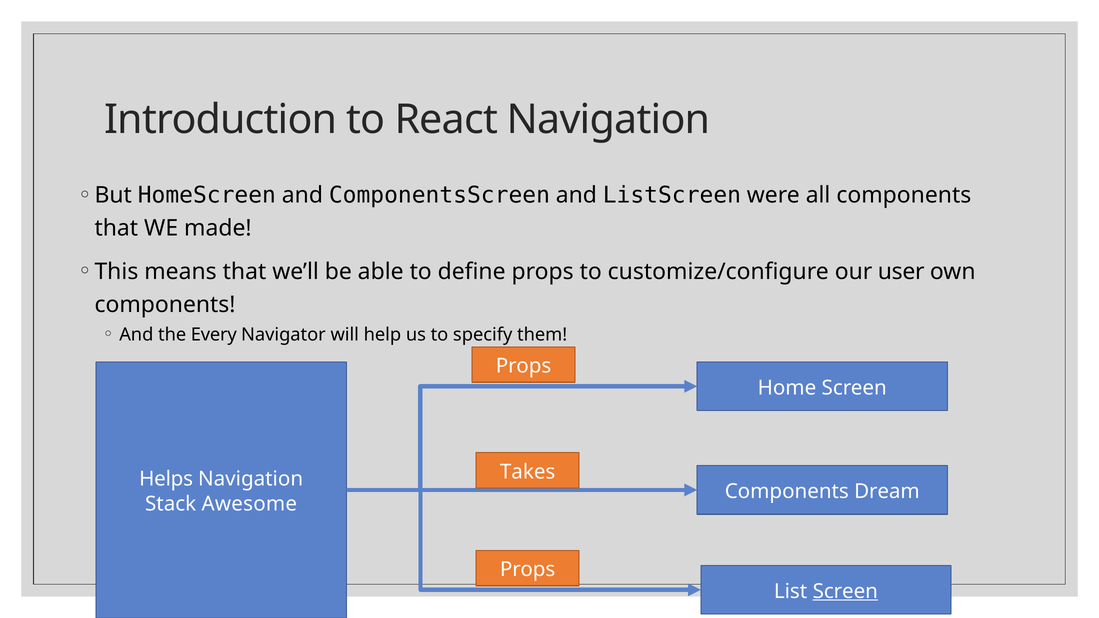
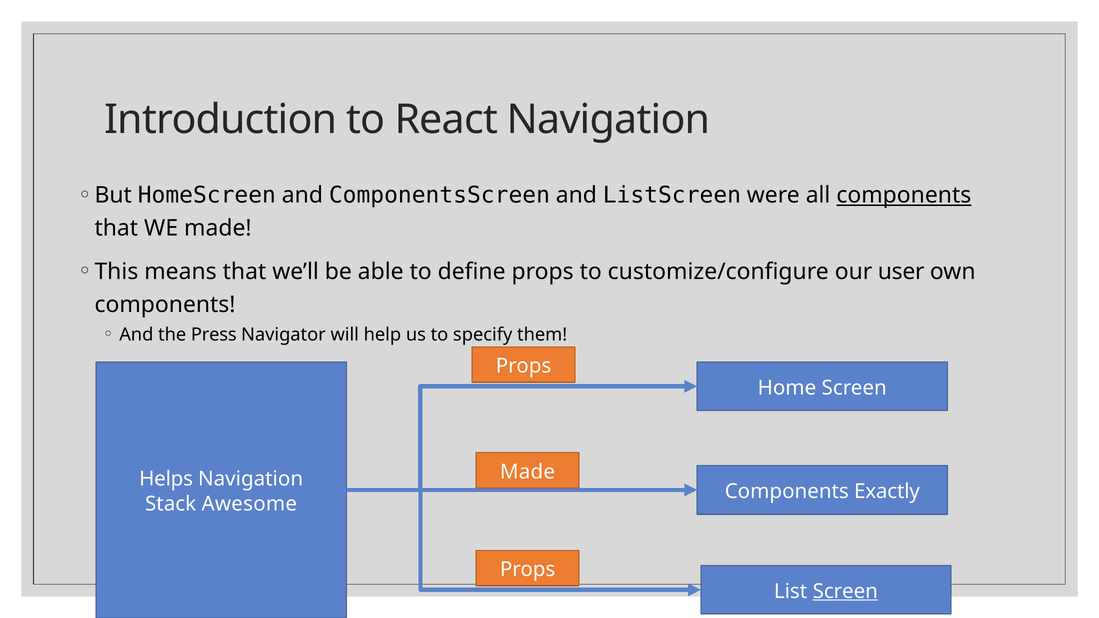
components underline: none -> present (904, 195)
Every: Every -> Press (214, 335)
Takes: Takes -> Made (528, 472)
Dream: Dream -> Exactly (887, 492)
